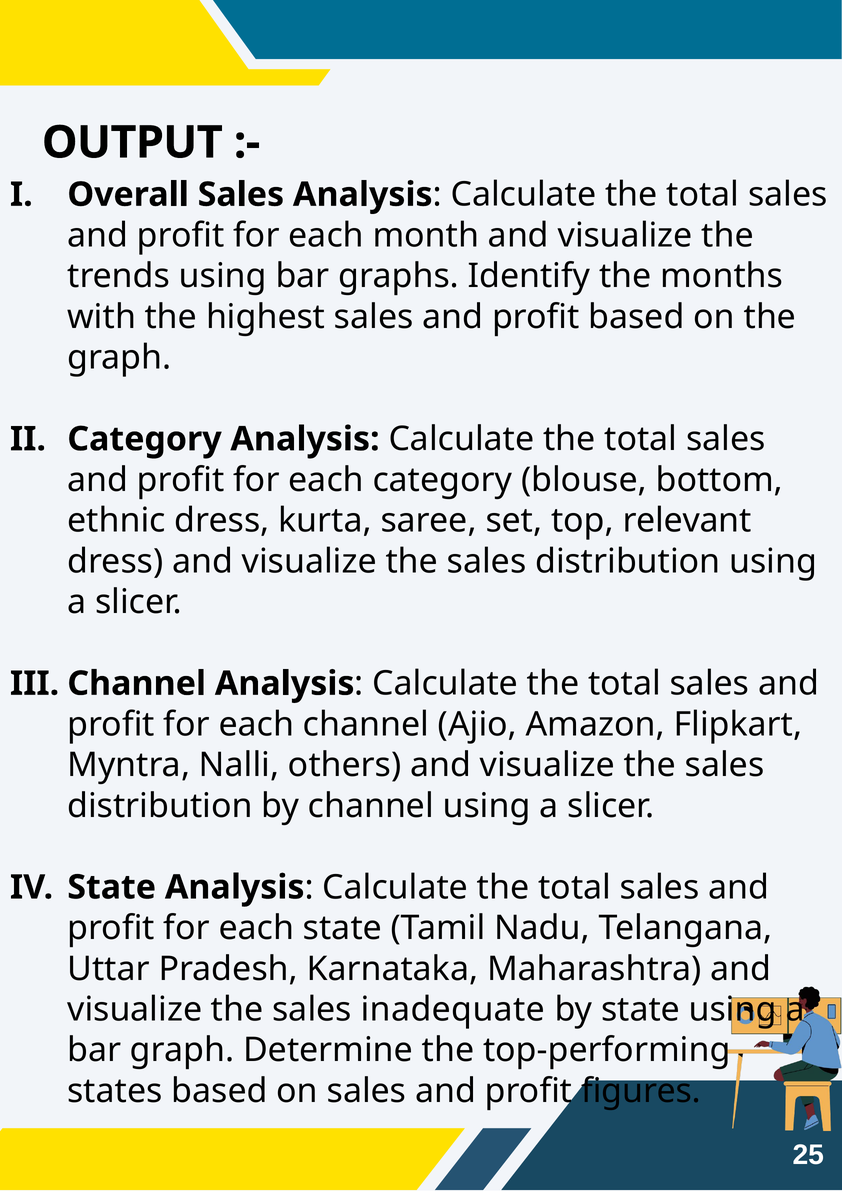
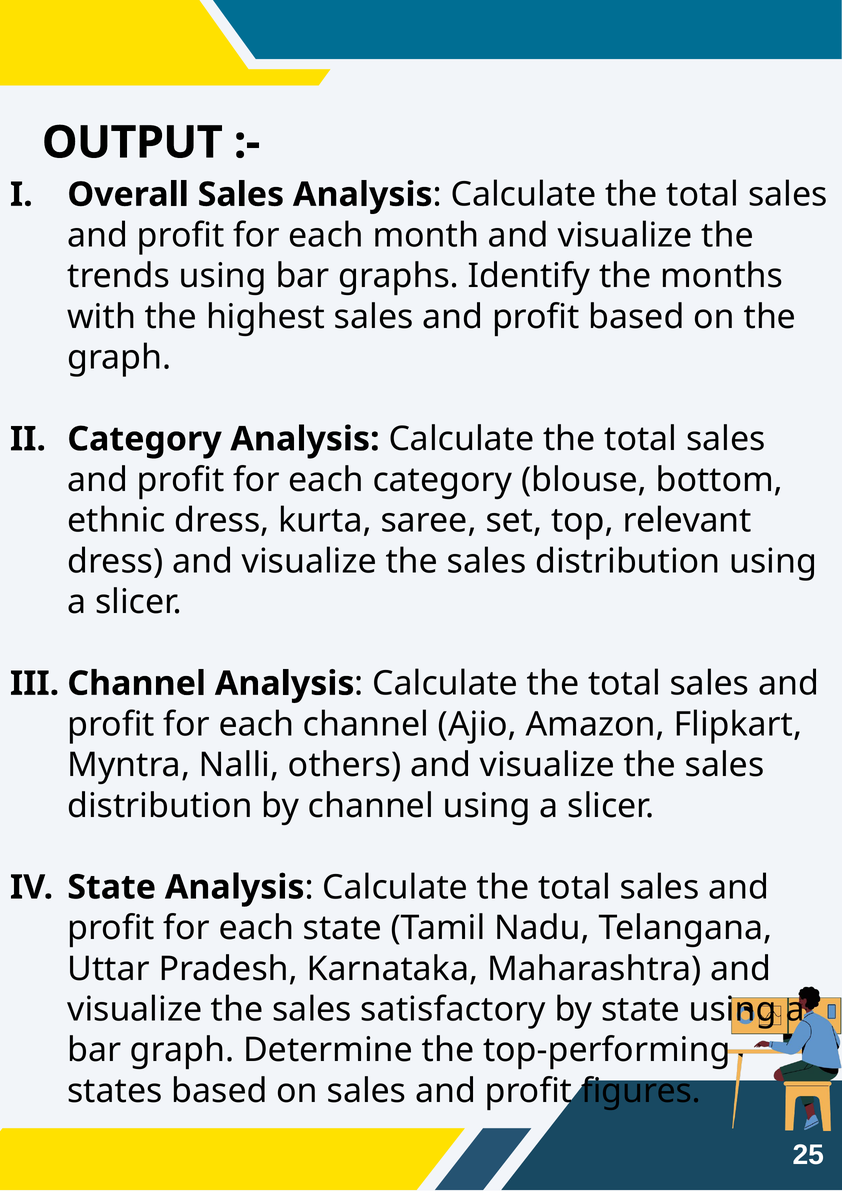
inadequate: inadequate -> satisfactory (453, 1010)
